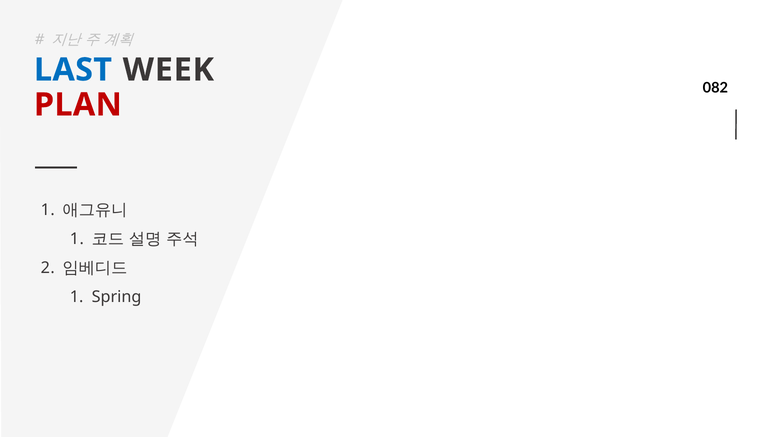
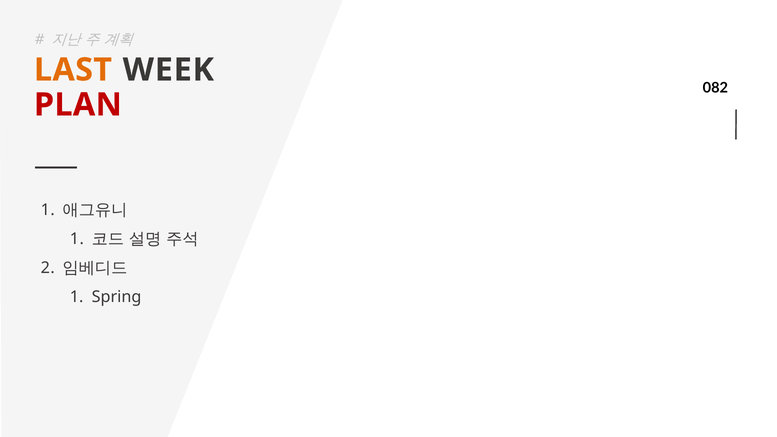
LAST colour: blue -> orange (73, 70)
